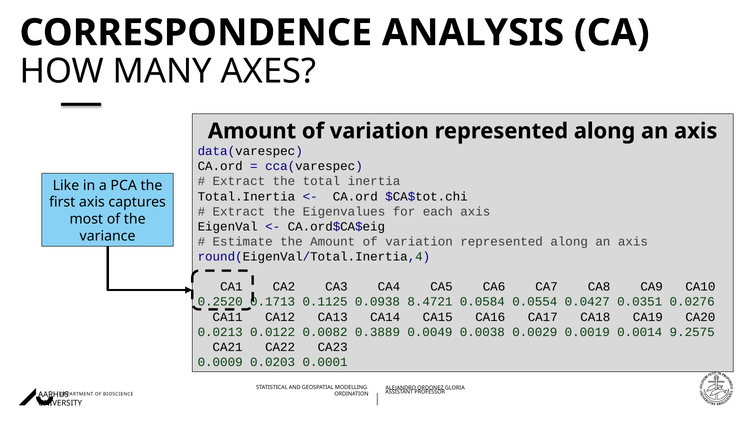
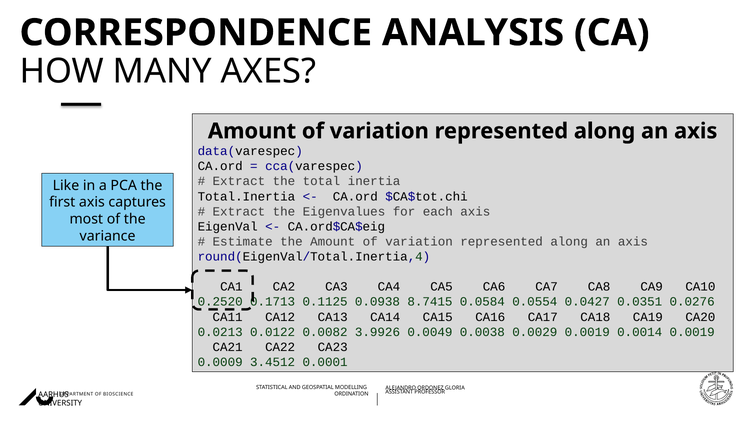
8.4721: 8.4721 -> 8.7415 (430, 302)
0.3889: 0.3889 -> 3.9926 (378, 332)
0.0014 9.2575: 9.2575 -> 0.0019 (692, 332)
0.0203: 0.0203 -> 3.4512 (273, 362)
